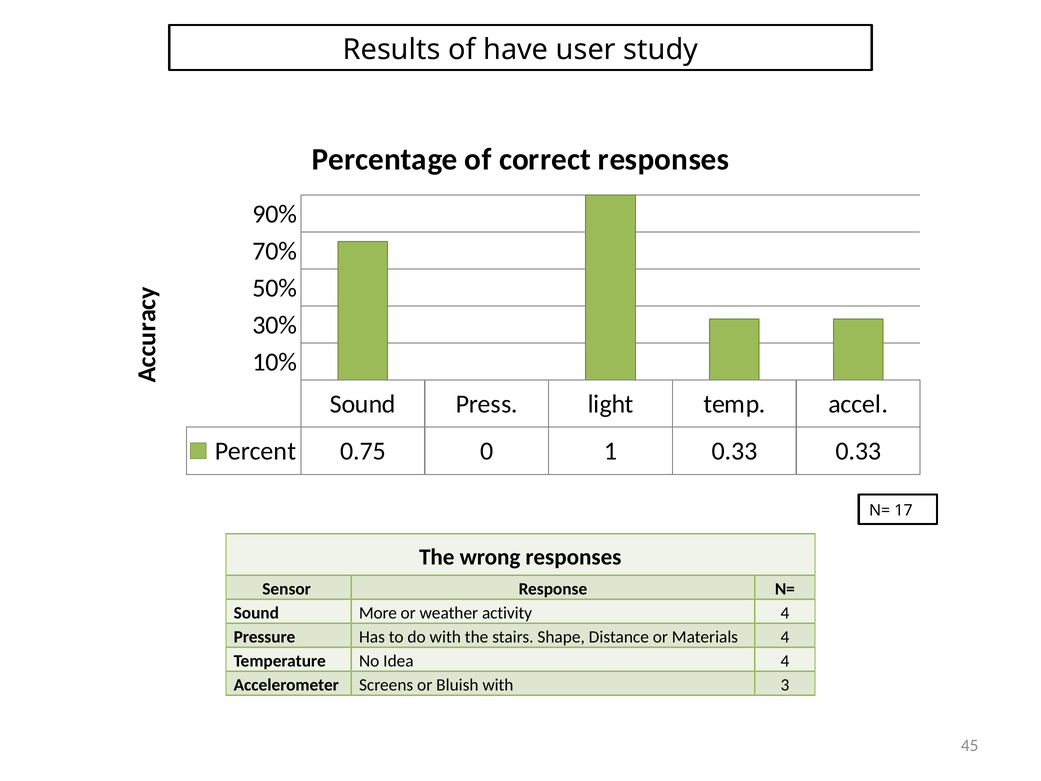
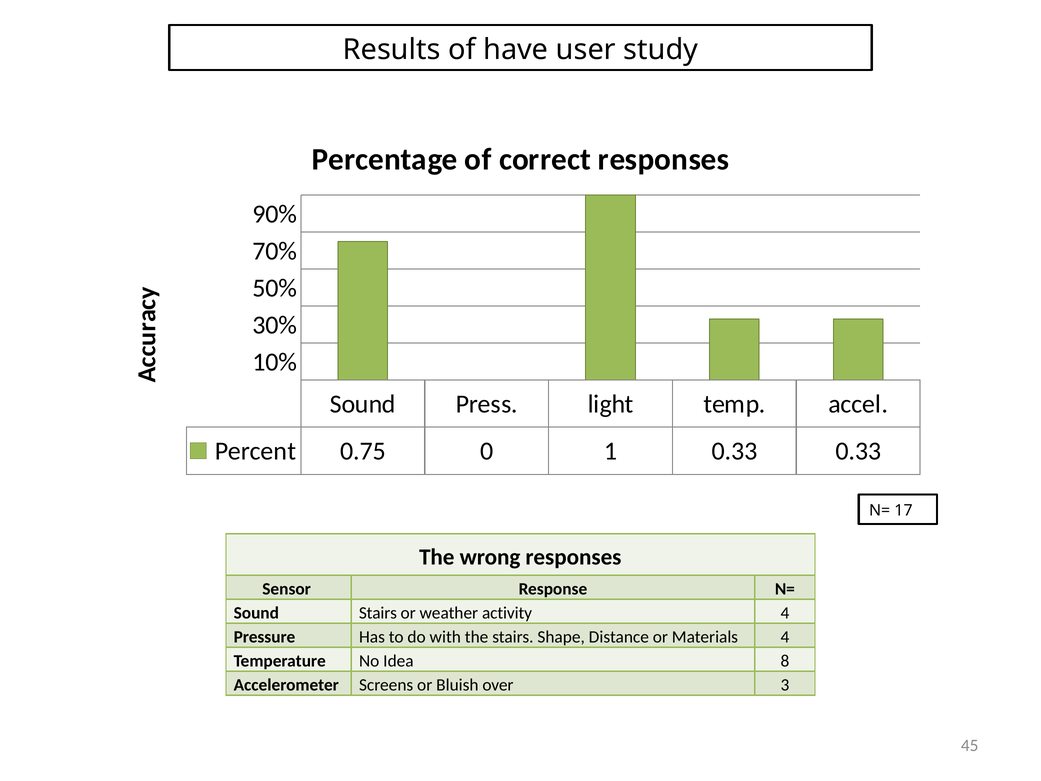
Sound More: More -> Stairs (378, 613)
Idea 4: 4 -> 8 (785, 661)
Bluish with: with -> over (498, 685)
